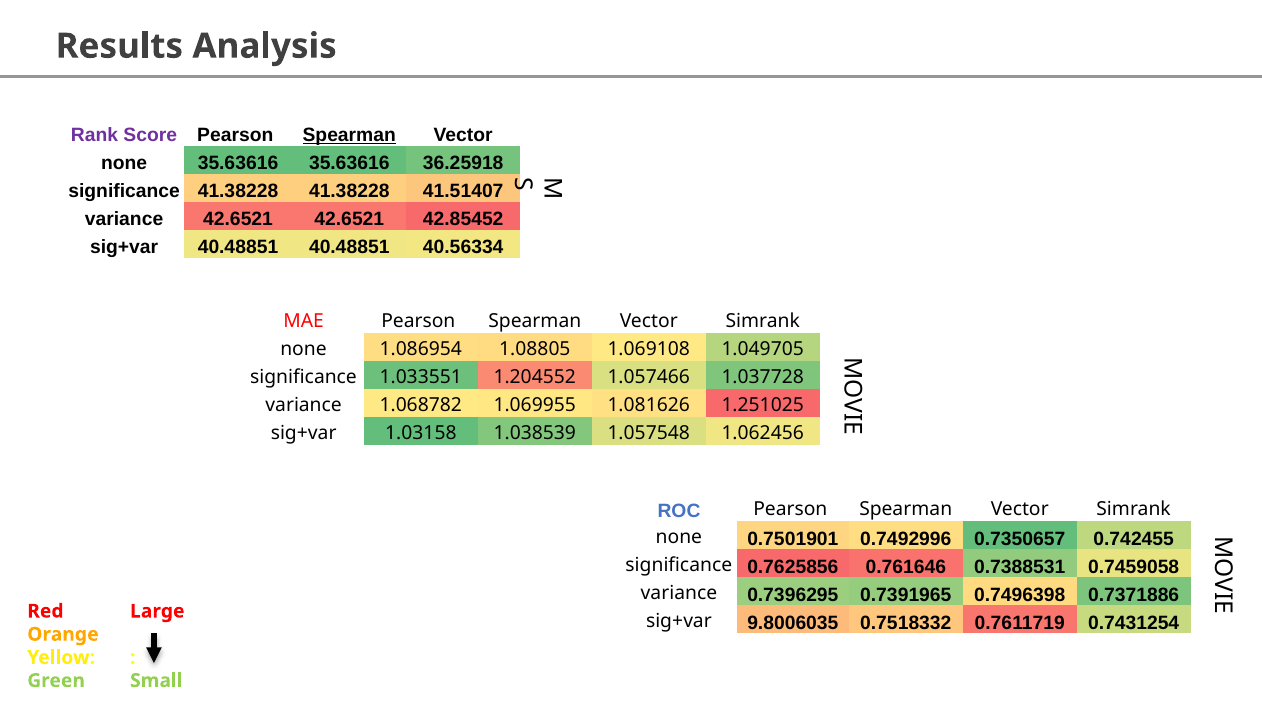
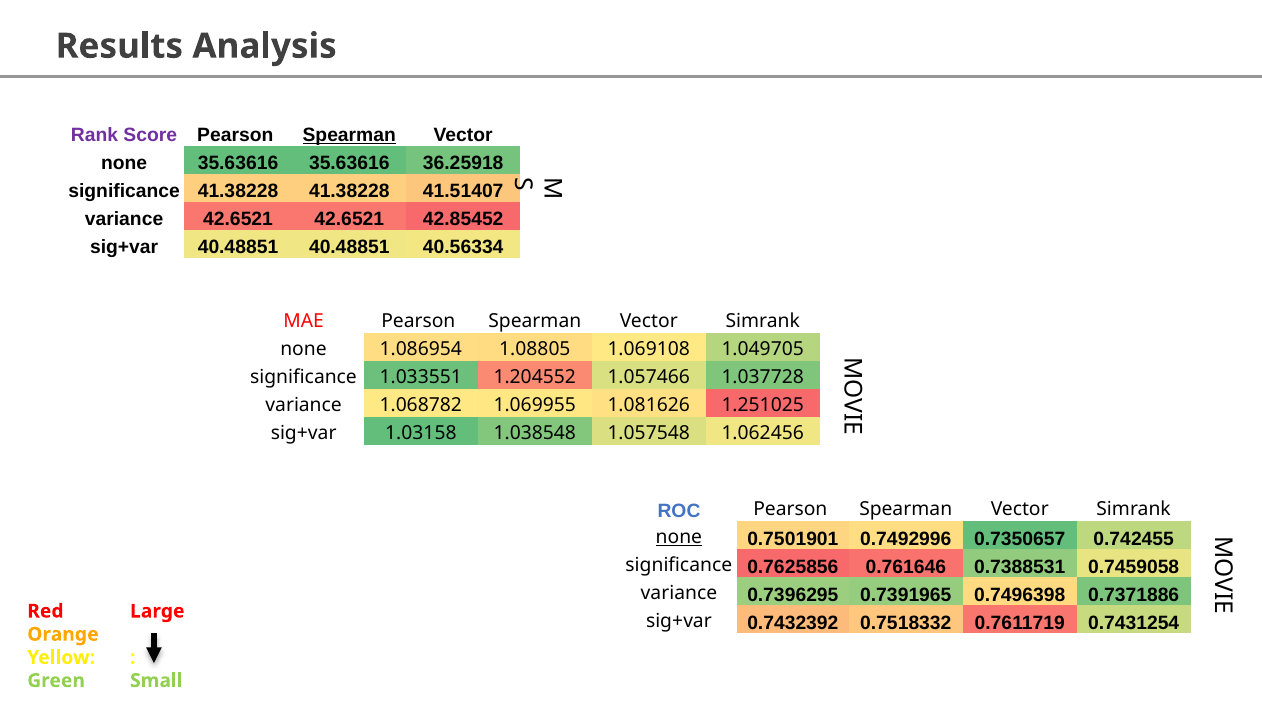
1.038539: 1.038539 -> 1.038548 (535, 433)
none underline: none -> present (679, 537)
9.8006035: 9.8006035 -> 0.7432392 (793, 623)
